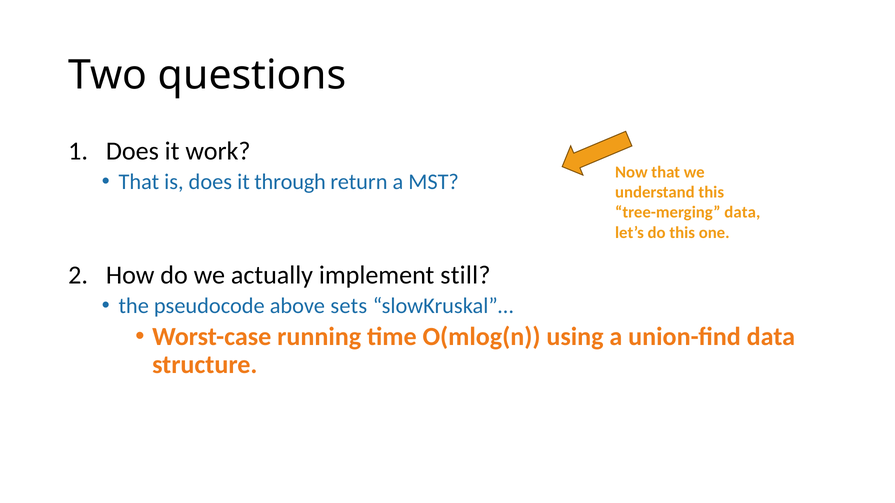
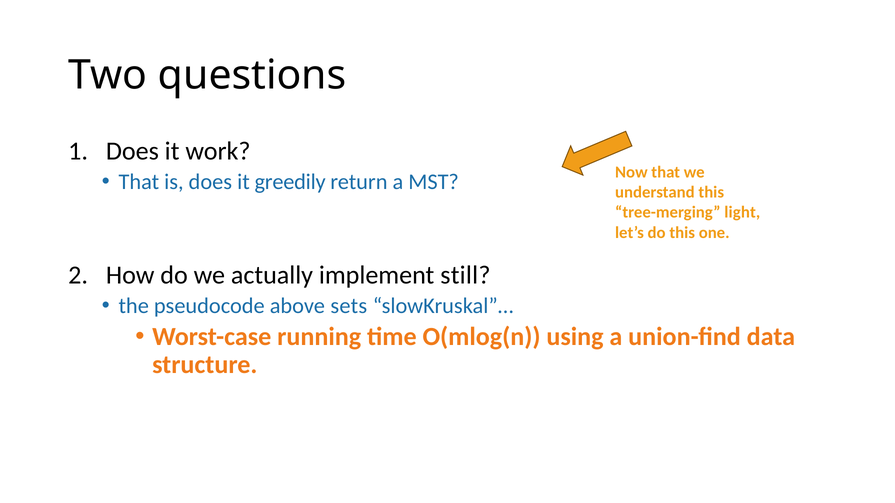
through: through -> greedily (290, 182)
tree-merging data: data -> light (742, 213)
